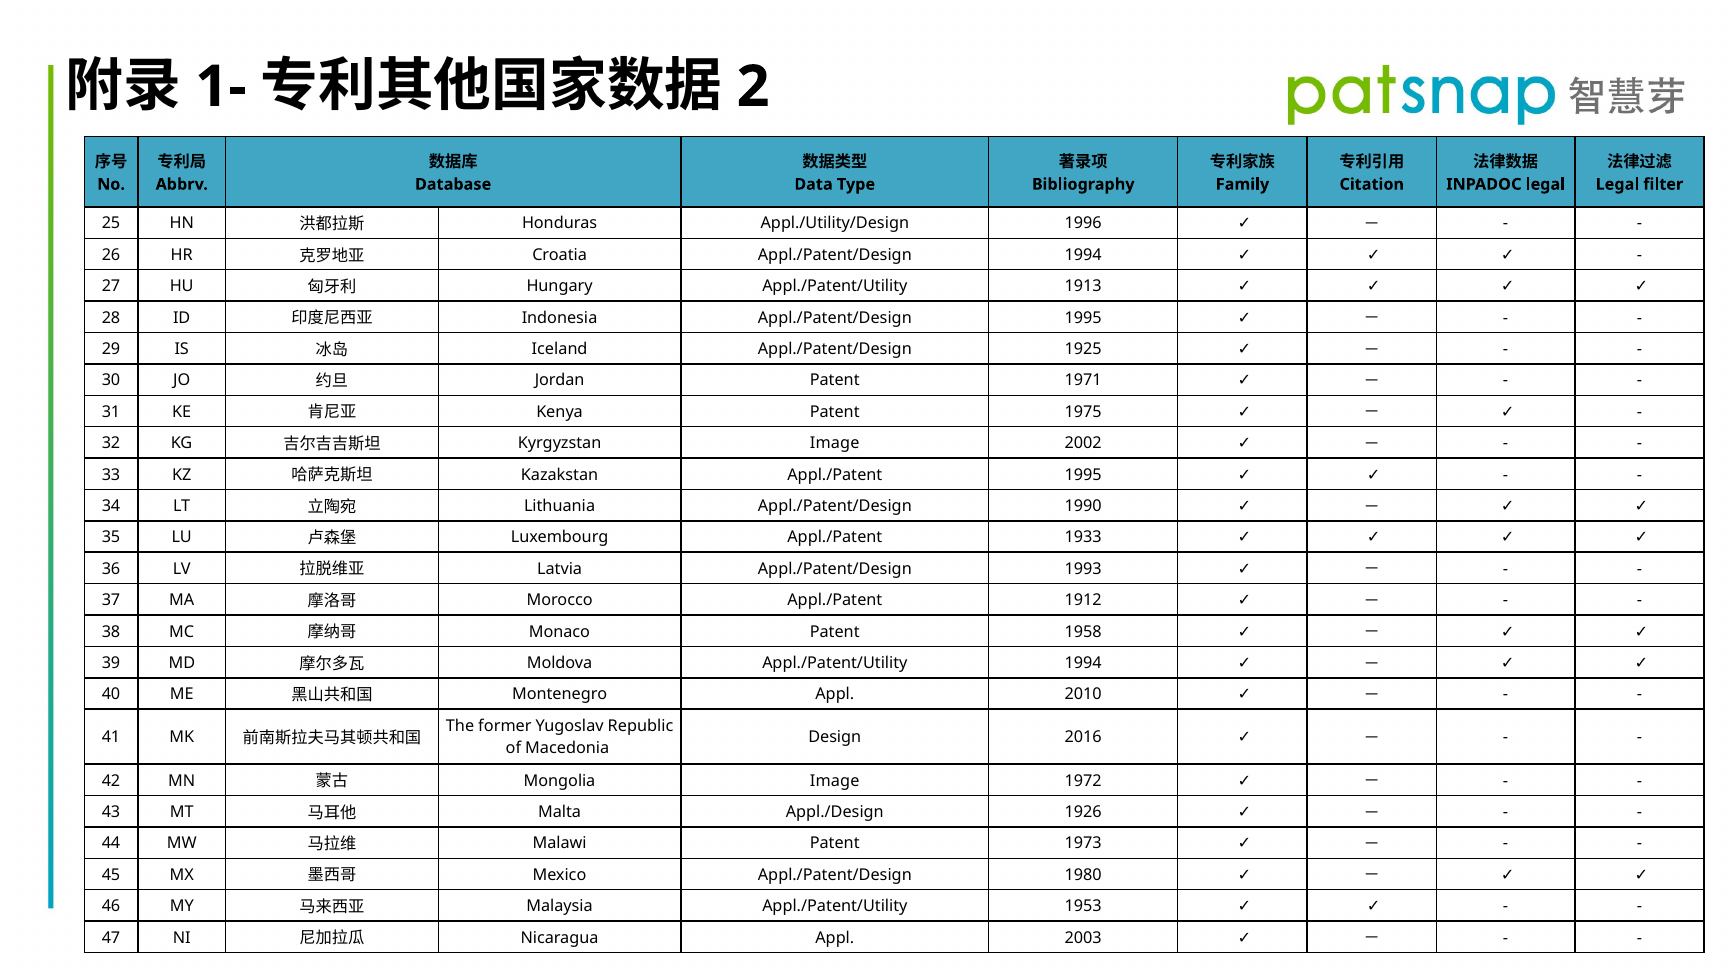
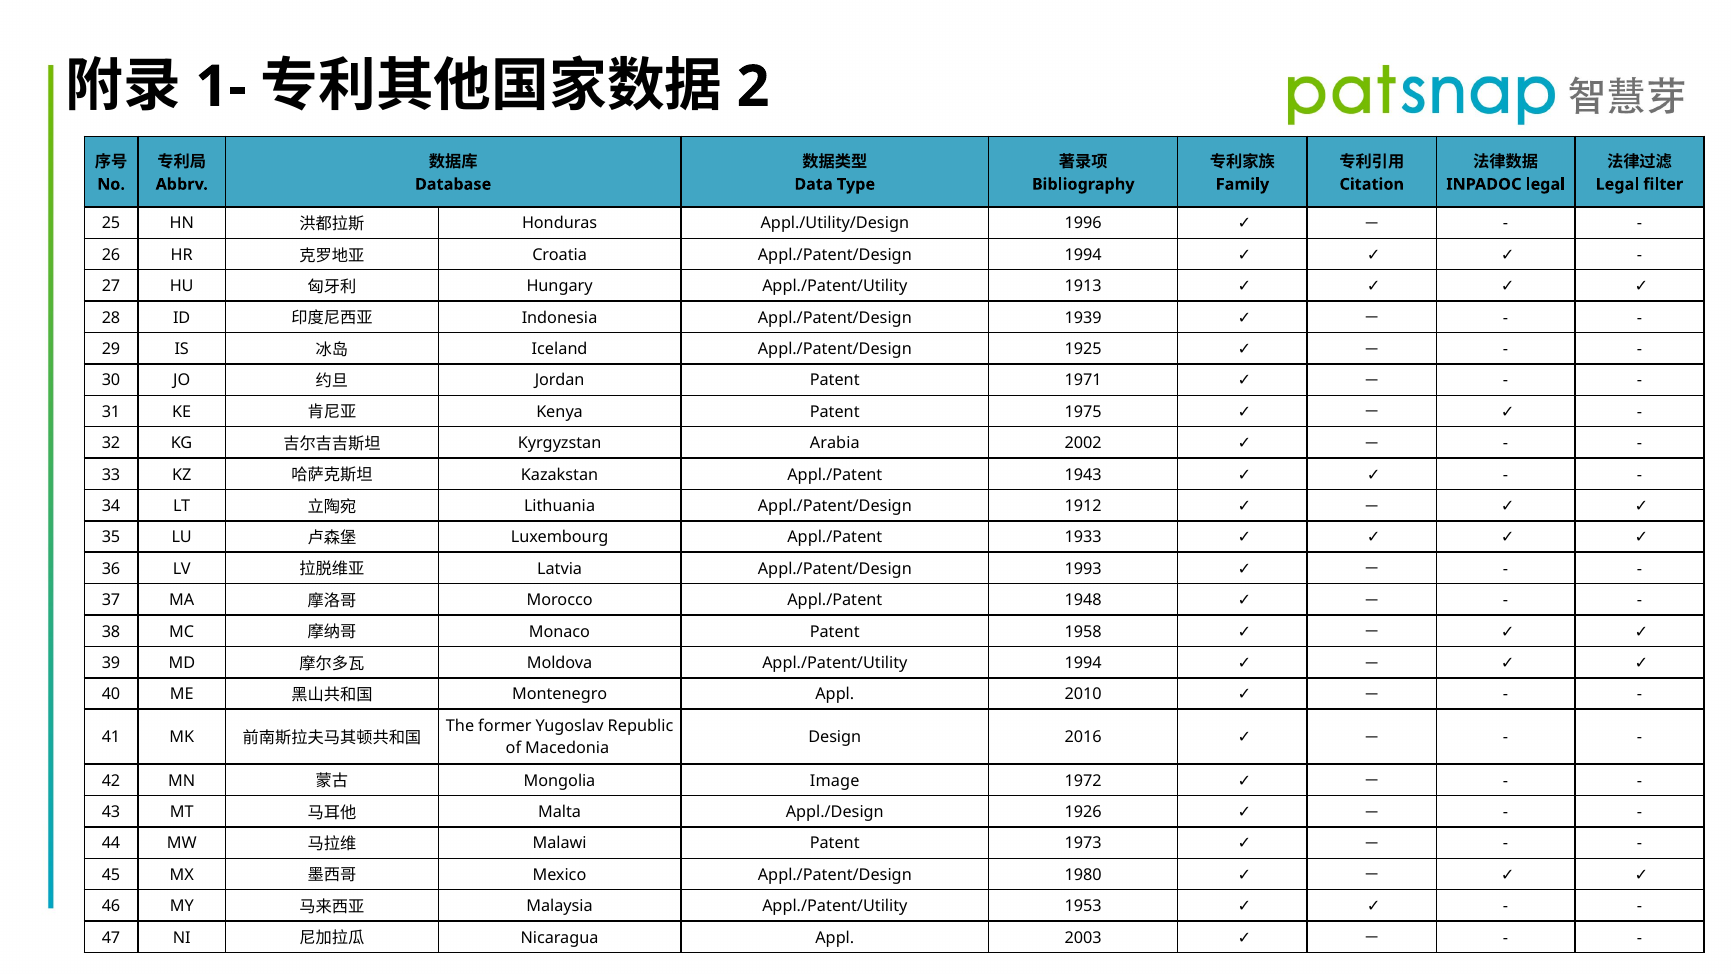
Appl./Patent/Design 1995: 1995 -> 1939 (1083, 318)
Kyrgyzstan Image: Image -> Arabia (835, 443)
Appl./Patent 1995: 1995 -> 1943 (1083, 475)
1990: 1990 -> 1912 (1083, 506)
1912: 1912 -> 1948 (1083, 600)
